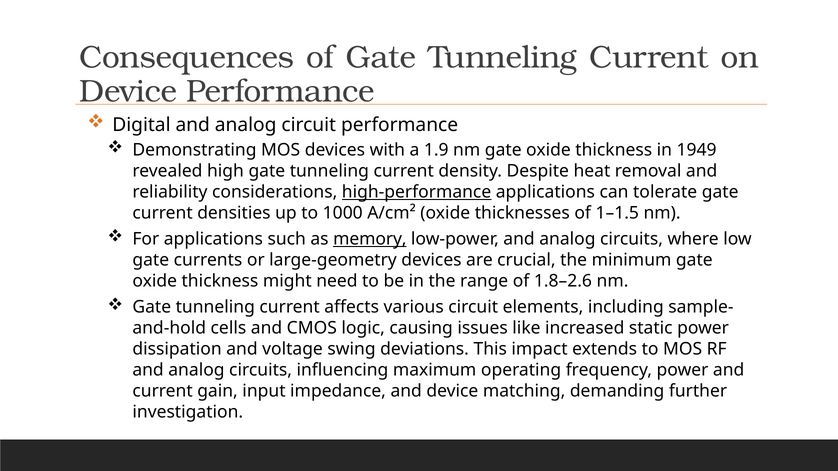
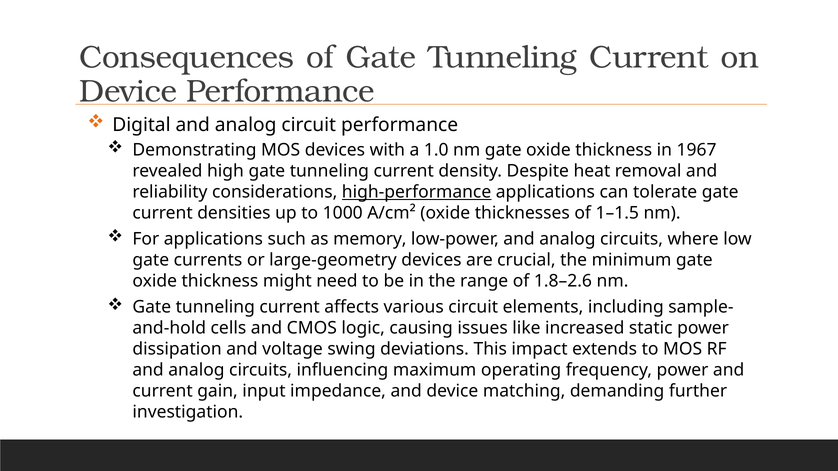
1.9: 1.9 -> 1.0 (436, 150)
1949: 1949 -> 1967 (697, 150)
memory underline: present -> none (370, 239)
